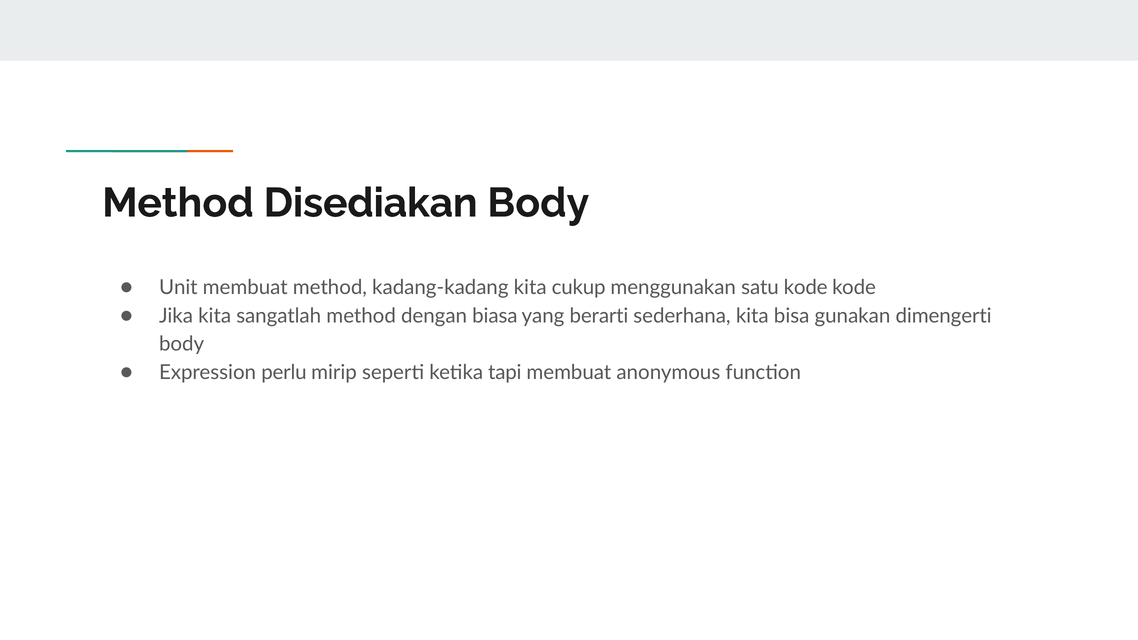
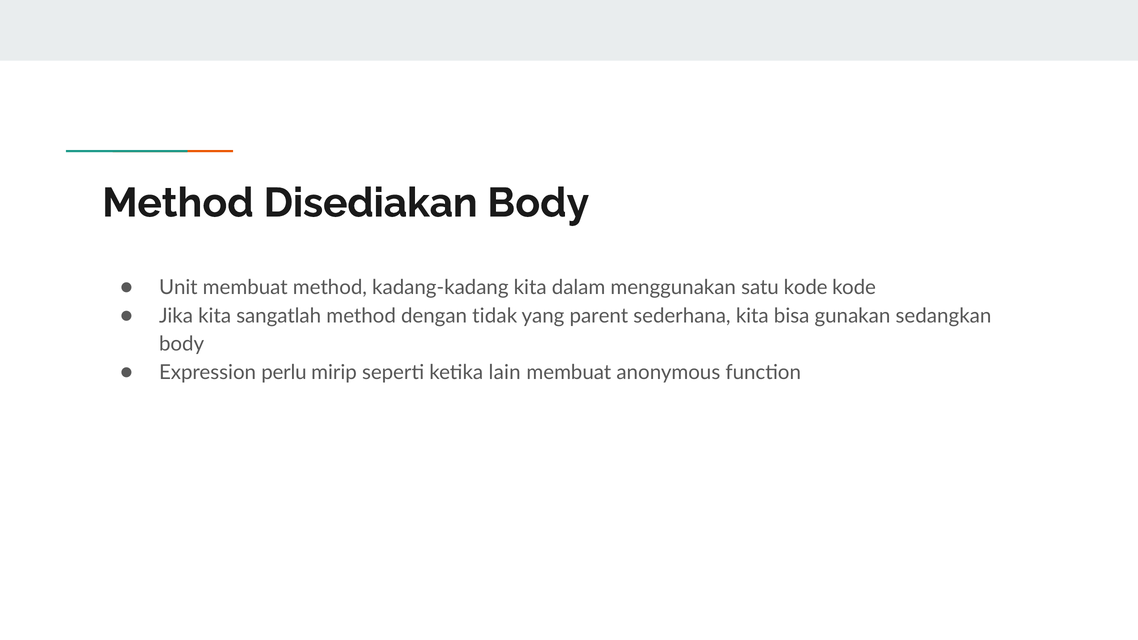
cukup: cukup -> dalam (579, 288)
biasa: biasa -> tidak (495, 316)
berarti: berarti -> parent (599, 316)
dimengerti: dimengerti -> sedangkan (944, 316)
tapi: tapi -> lain (505, 373)
